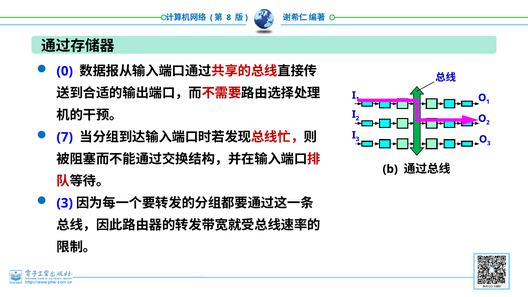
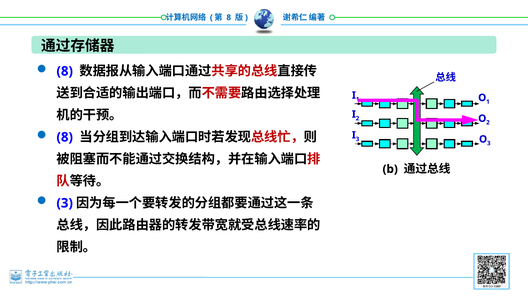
0: 0 -> 8 (65, 71)
7: 7 -> 8 (65, 137)
